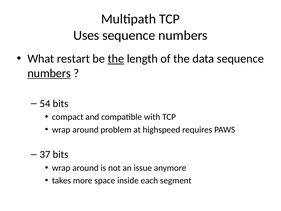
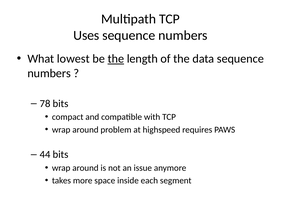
restart: restart -> lowest (73, 59)
numbers underline: present -> none (49, 73)
54: 54 -> 78 (45, 103)
37: 37 -> 44 (45, 154)
